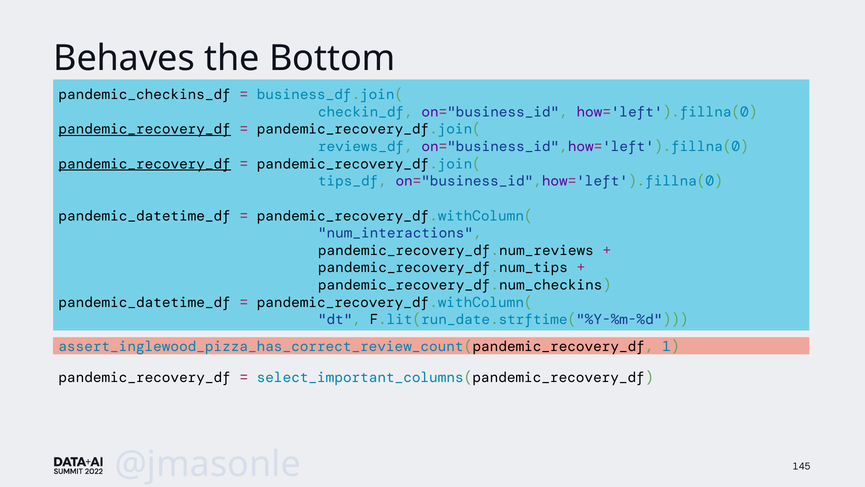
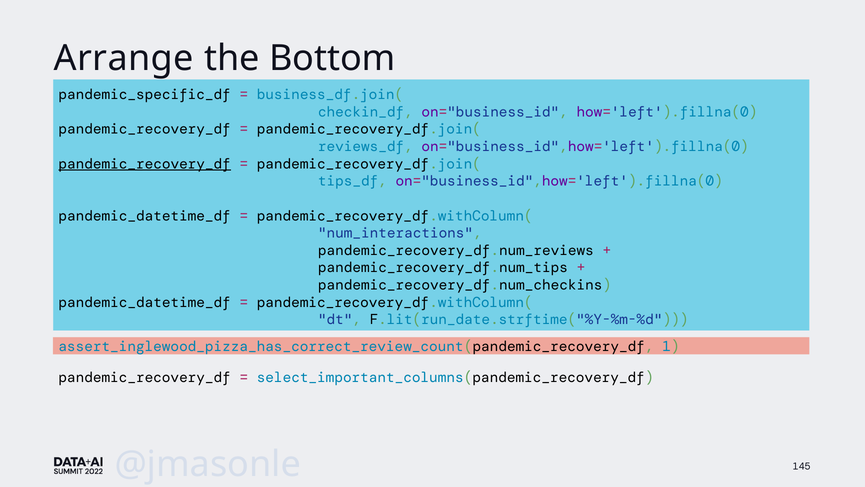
Behaves: Behaves -> Arrange (124, 58)
pandemic_checkins_df: pandemic_checkins_df -> pandemic_specific_df (145, 95)
pandemic_recovery_df underline: present -> none (145, 129)
